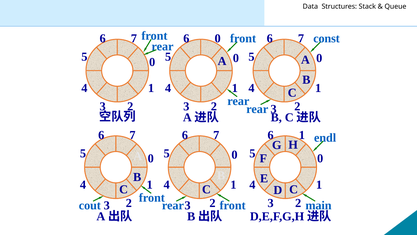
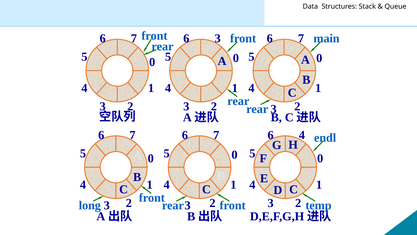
6 0: 0 -> 3 (218, 38)
const: const -> main (327, 38)
6 1: 1 -> 4 (302, 135)
cout: cout -> long (90, 205)
main: main -> temp (318, 205)
